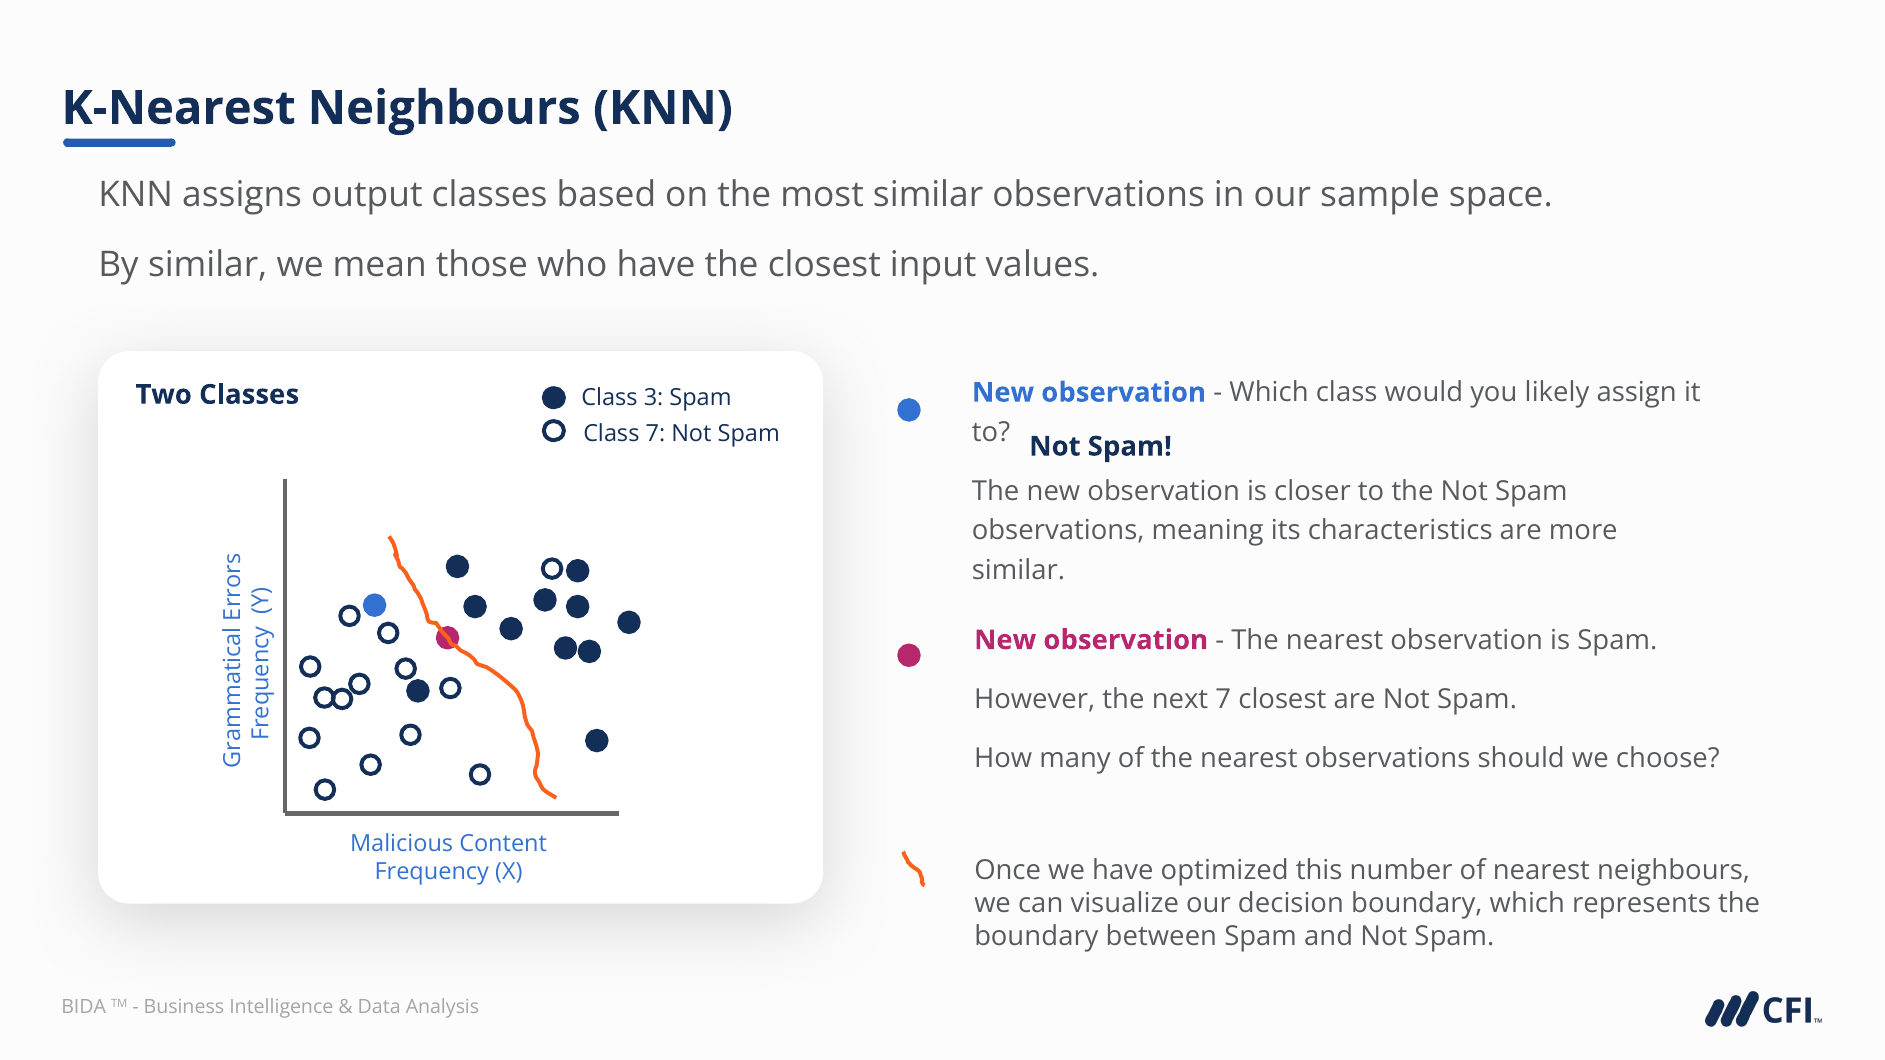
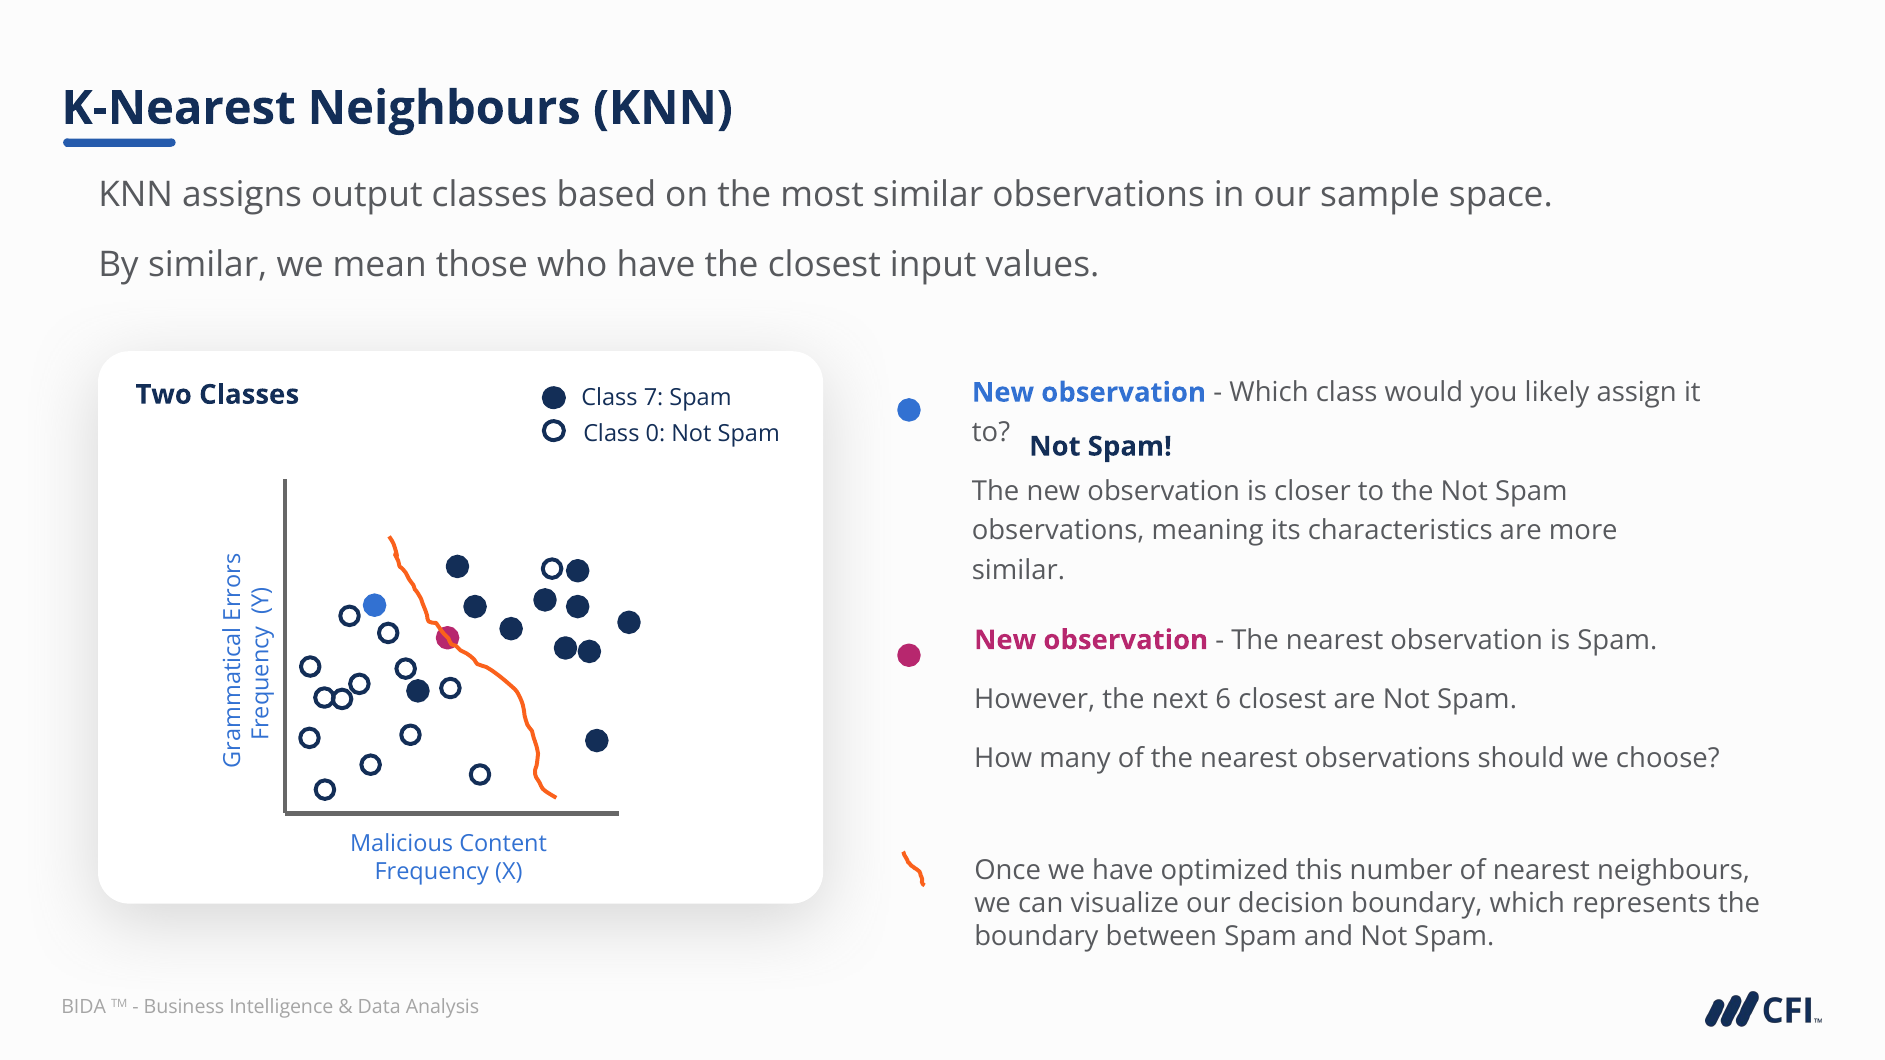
3: 3 -> 7 (654, 398)
Class 7: 7 -> 0 (655, 434)
next 7: 7 -> 6 (1223, 699)
